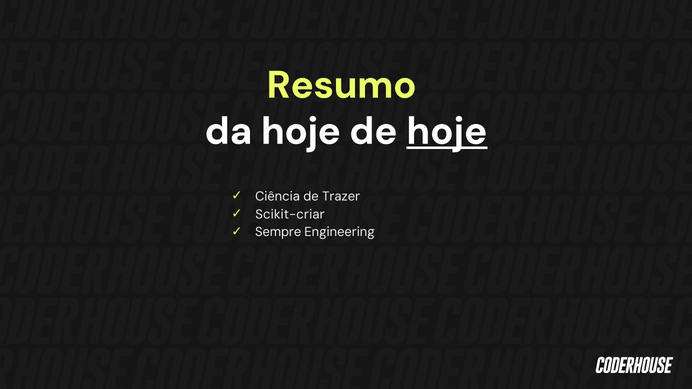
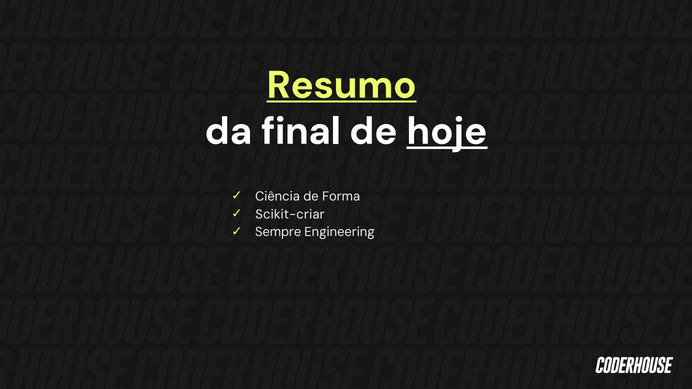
Resumo underline: none -> present (342, 85)
da hoje: hoje -> final (301, 131)
Trazer: Trazer -> Forma (341, 197)
